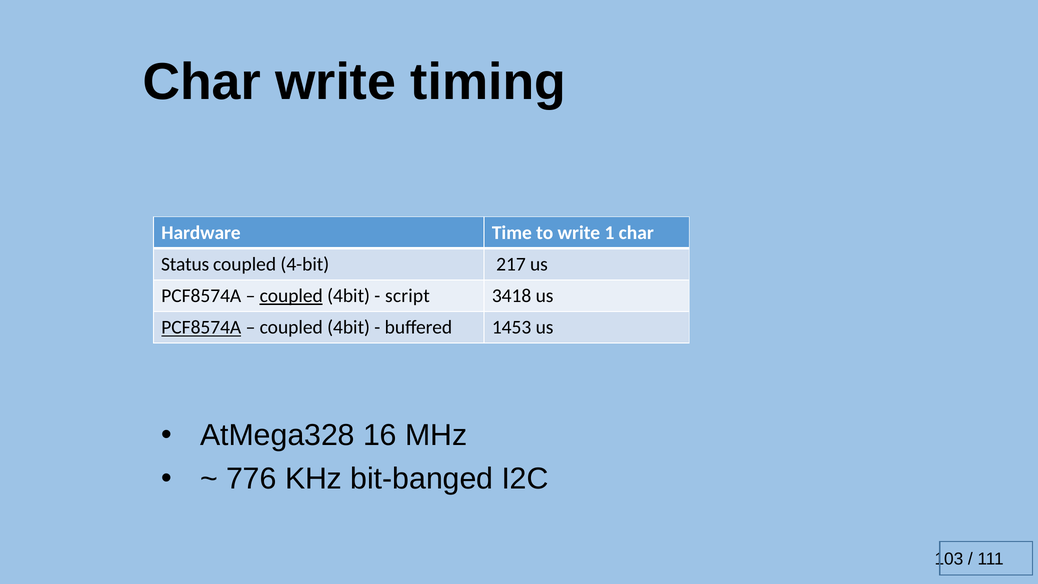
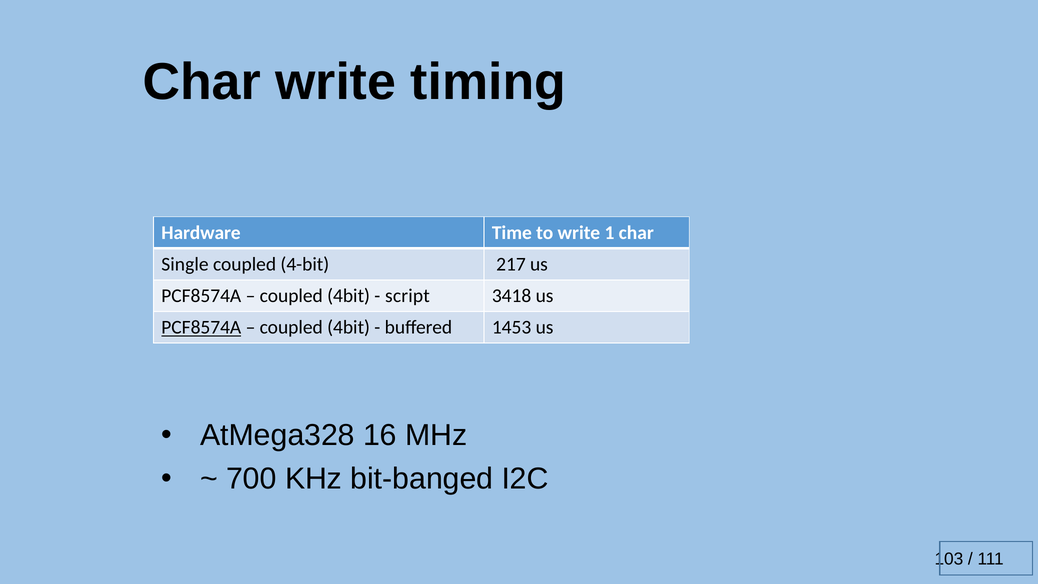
Status: Status -> Single (185, 264)
coupled underline: present -> none (291, 296)
776: 776 -> 700 (251, 479)
